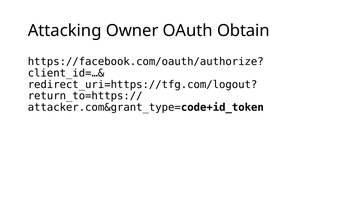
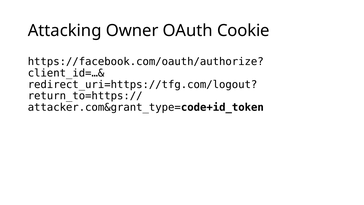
Obtain: Obtain -> Cookie (243, 31)
